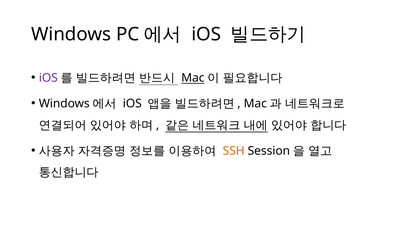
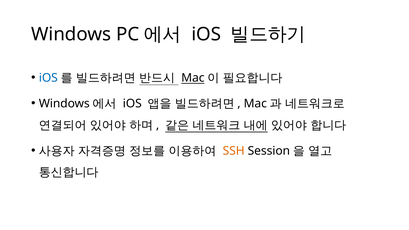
iOS colour: purple -> blue (48, 78)
